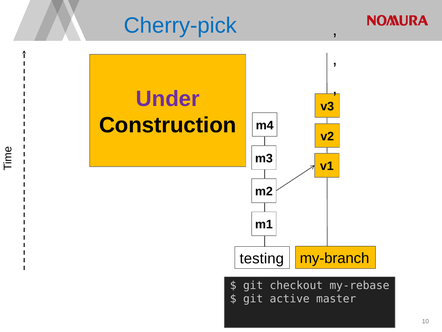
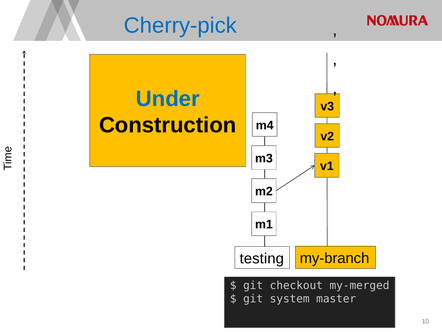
Under colour: purple -> blue (168, 99)
my-rebase: my-rebase -> my-merged (359, 285)
active: active -> system (290, 298)
